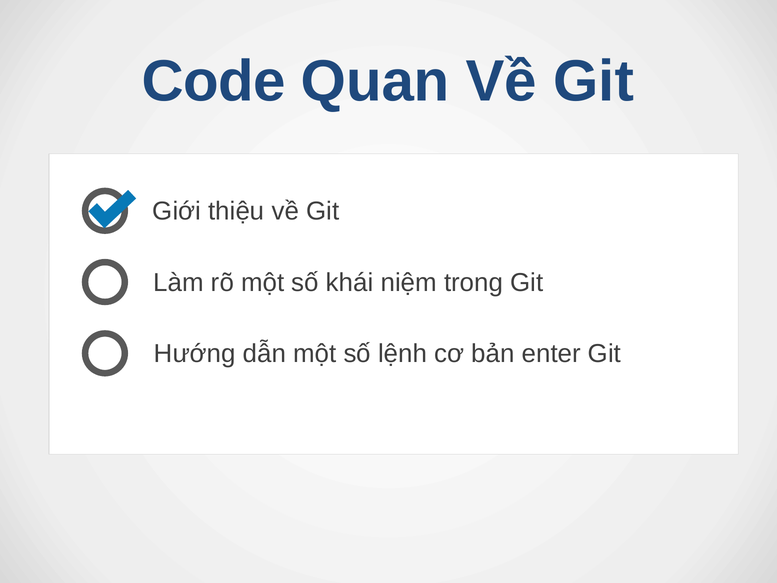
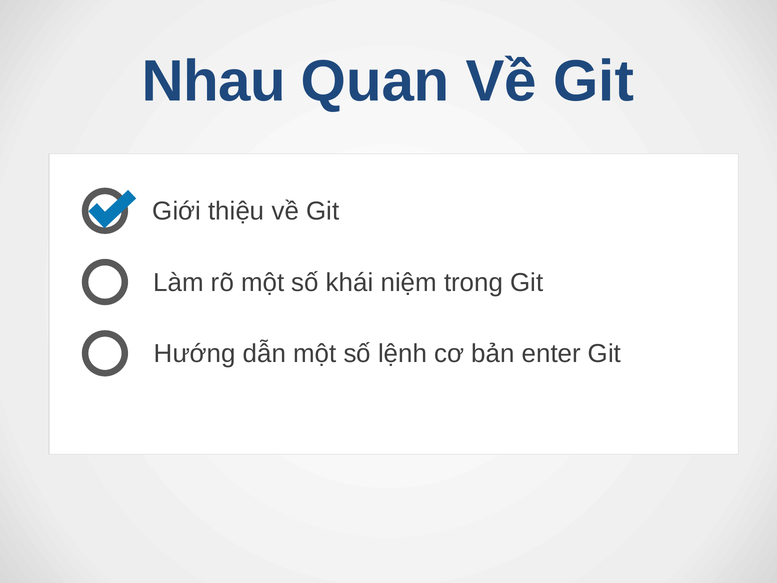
Code: Code -> Nhau (214, 82)
